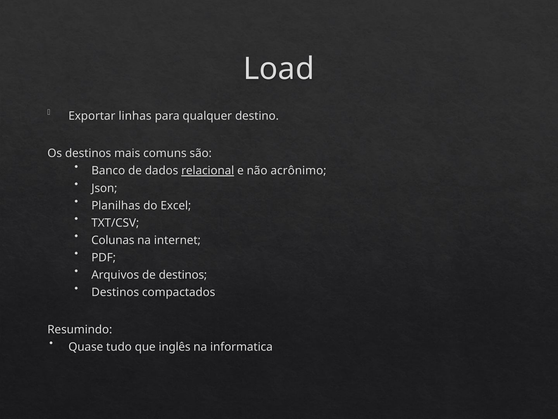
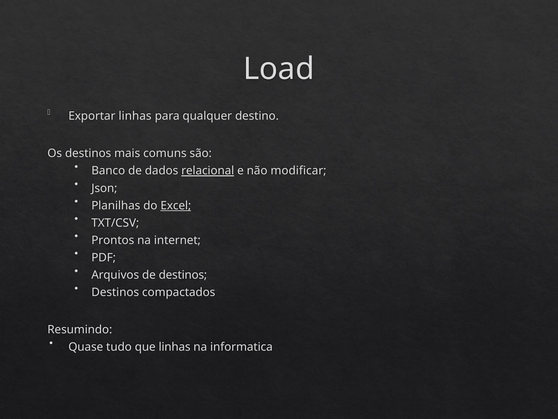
acrônimo: acrônimo -> modificar (298, 171)
Excel underline: none -> present (176, 205)
Colunas: Colunas -> Prontos (113, 240)
que inglês: inglês -> linhas (175, 347)
